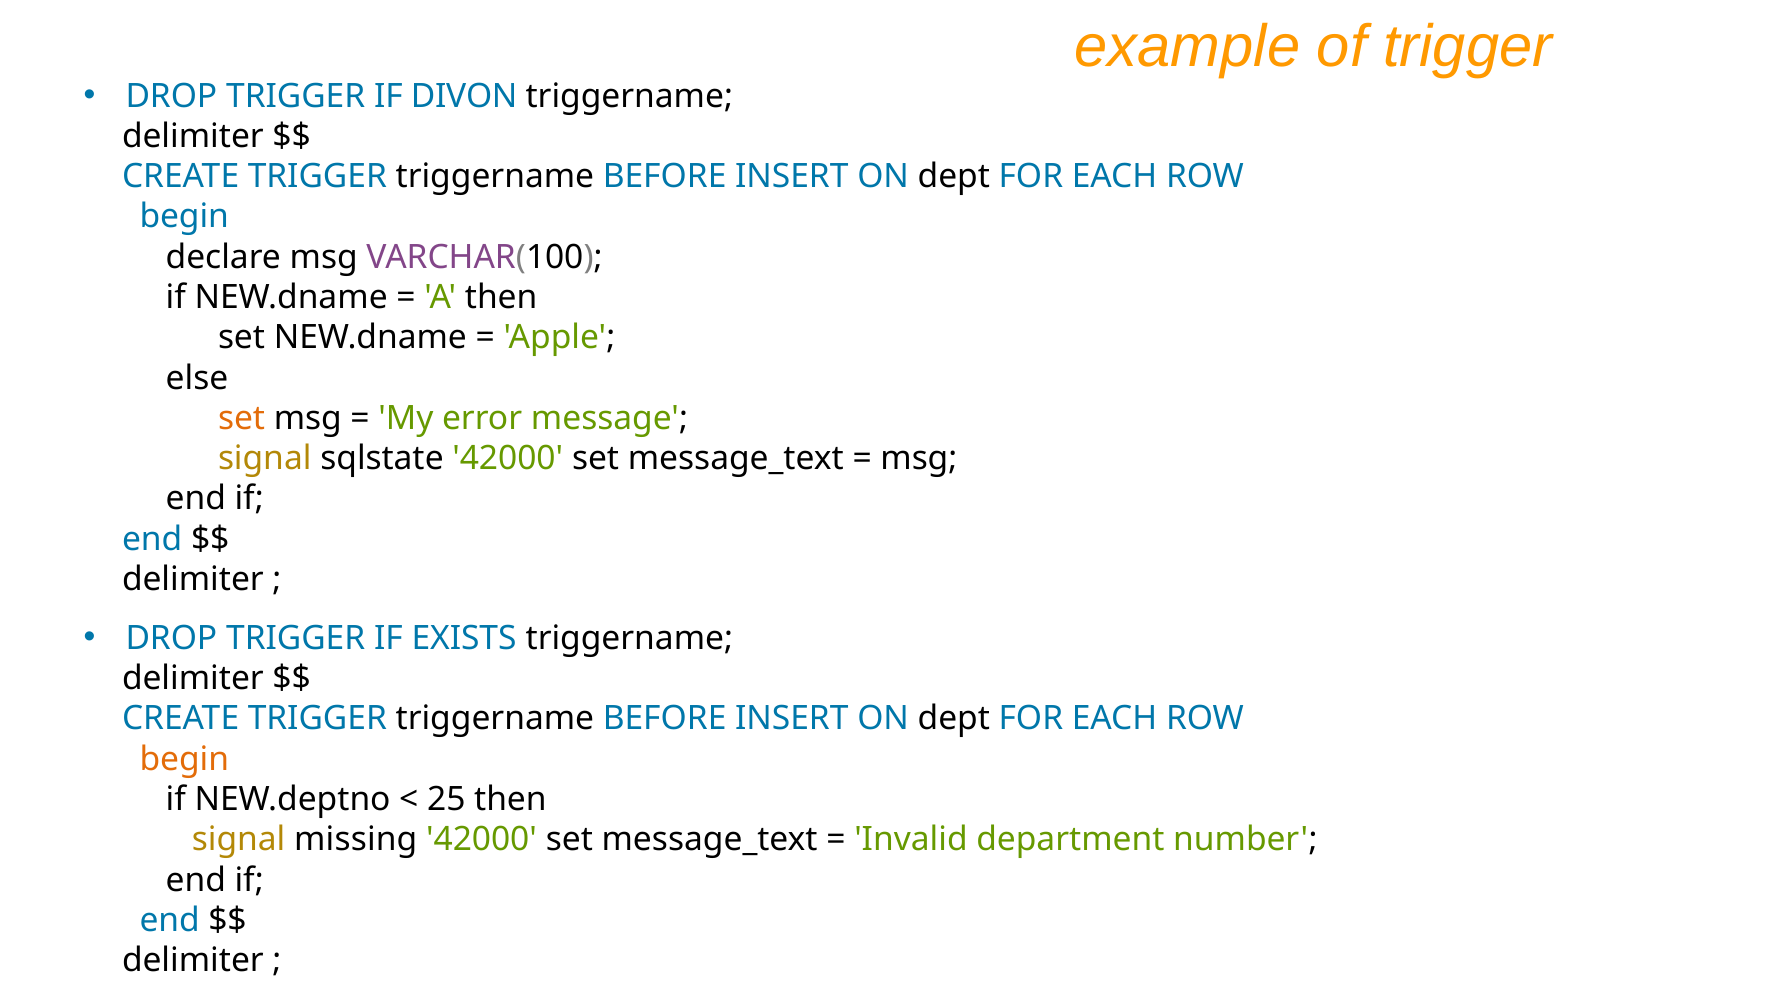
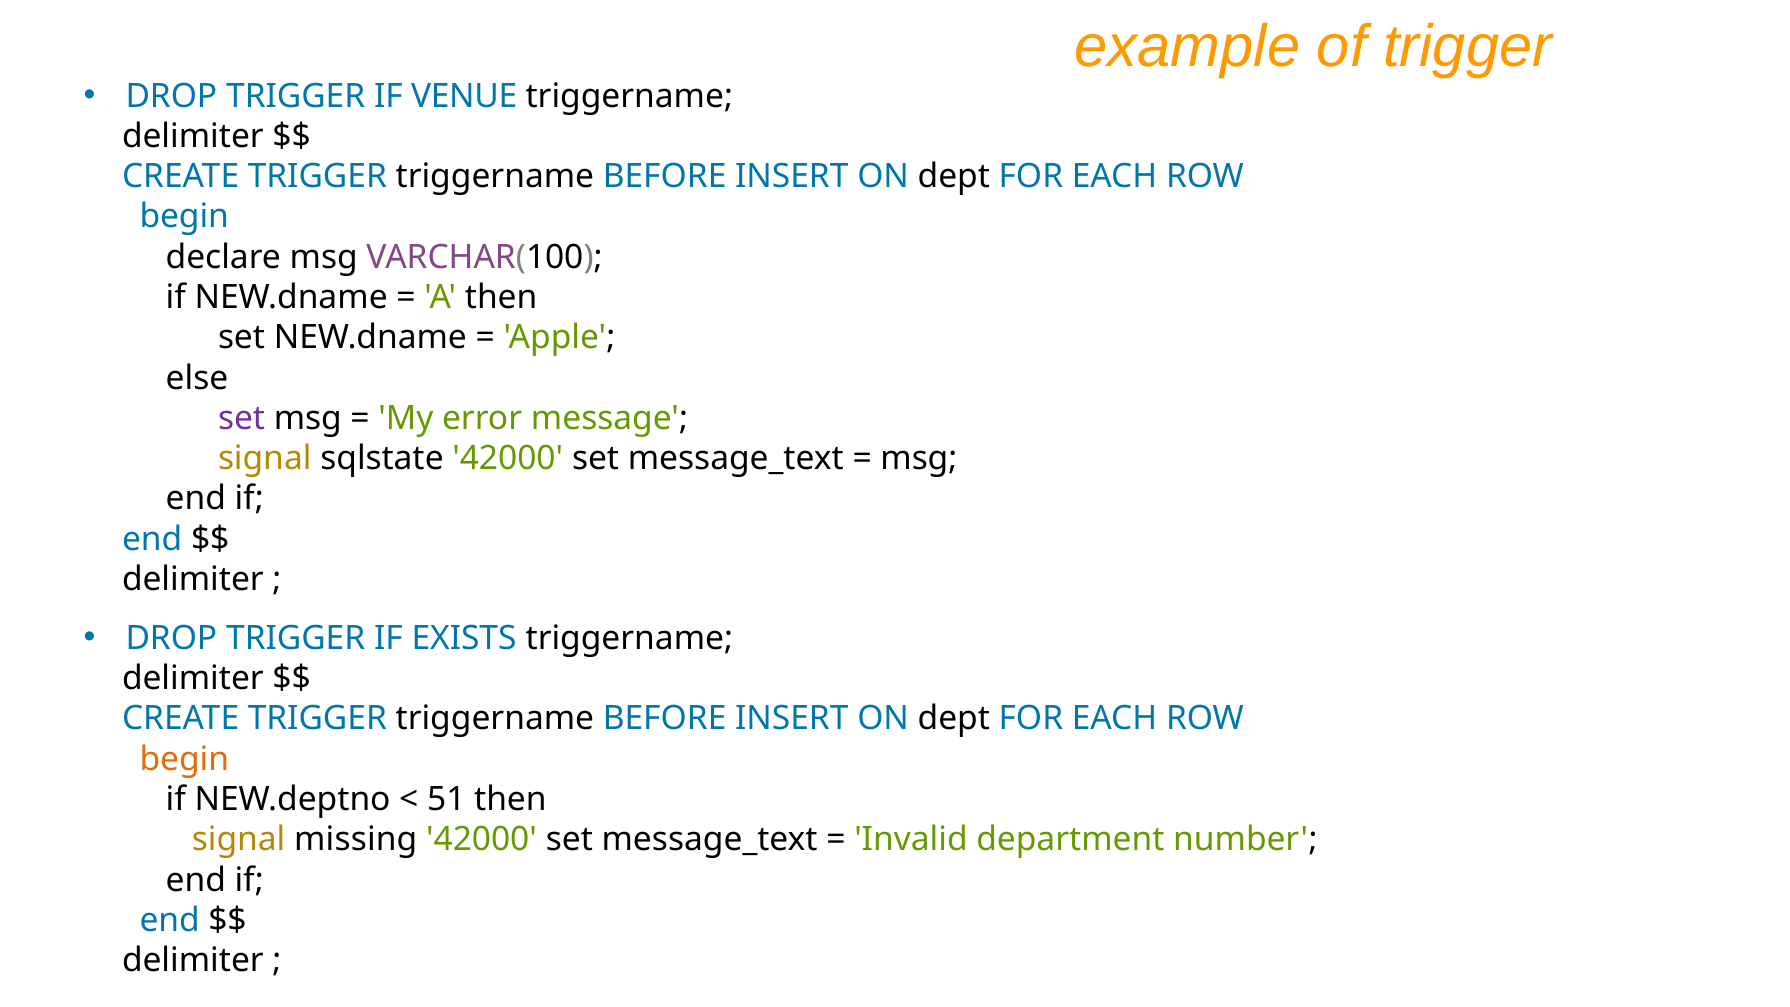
DIVON: DIVON -> VENUE (464, 96)
set colour: orange -> purple (242, 418)
25: 25 -> 51 (446, 799)
